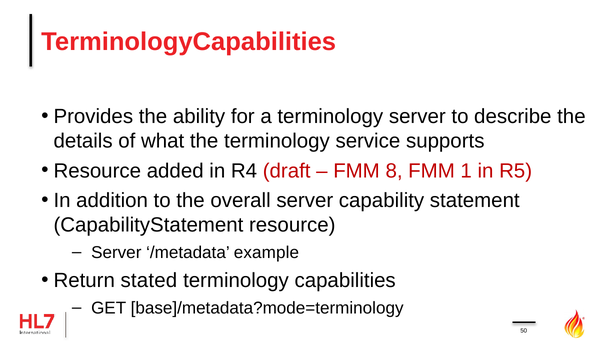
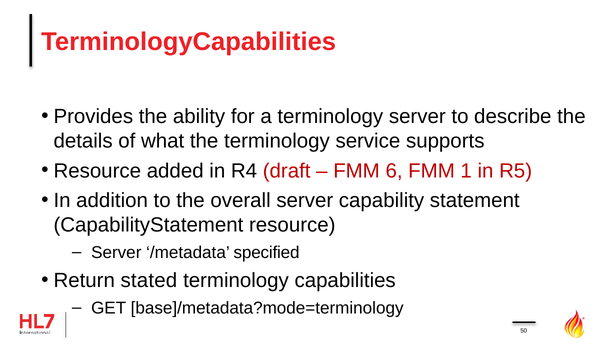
8: 8 -> 6 (394, 171)
example: example -> specified (267, 252)
